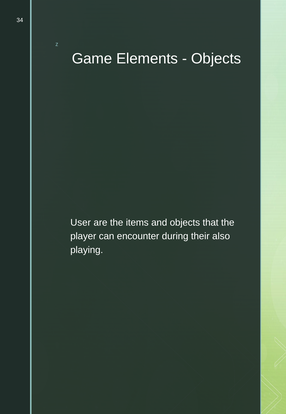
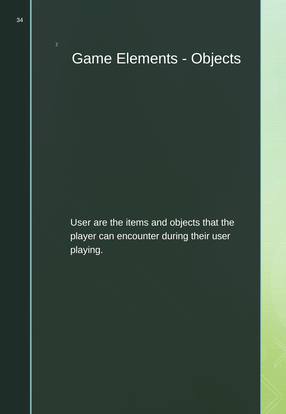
their also: also -> user (221, 236)
